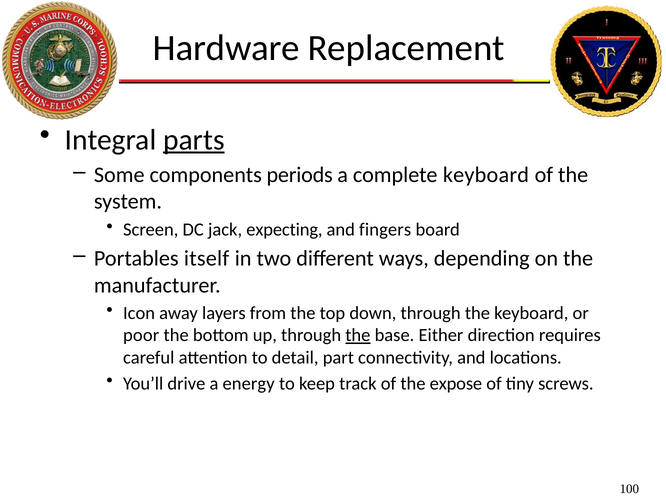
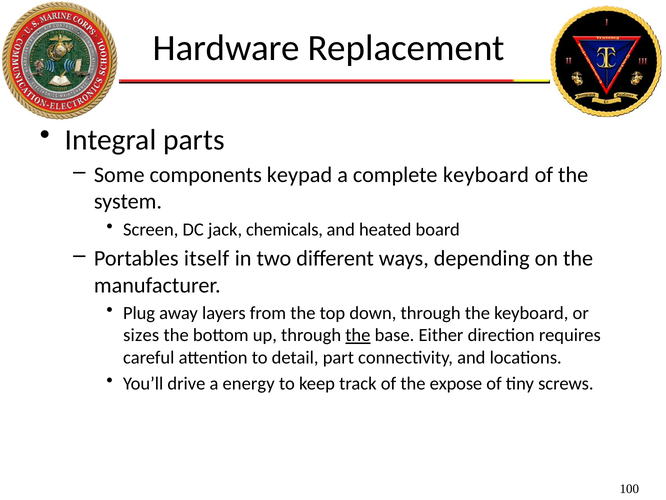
parts underline: present -> none (194, 140)
periods: periods -> keypad (300, 175)
expecting: expecting -> chemicals (285, 229)
fingers: fingers -> heated (385, 229)
Icon: Icon -> Plug (139, 313)
poor: poor -> sizes (141, 335)
